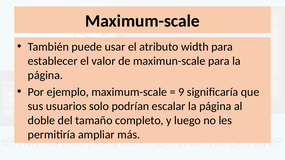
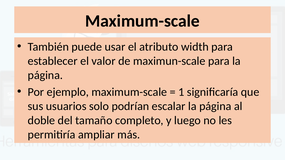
9: 9 -> 1 (181, 92)
